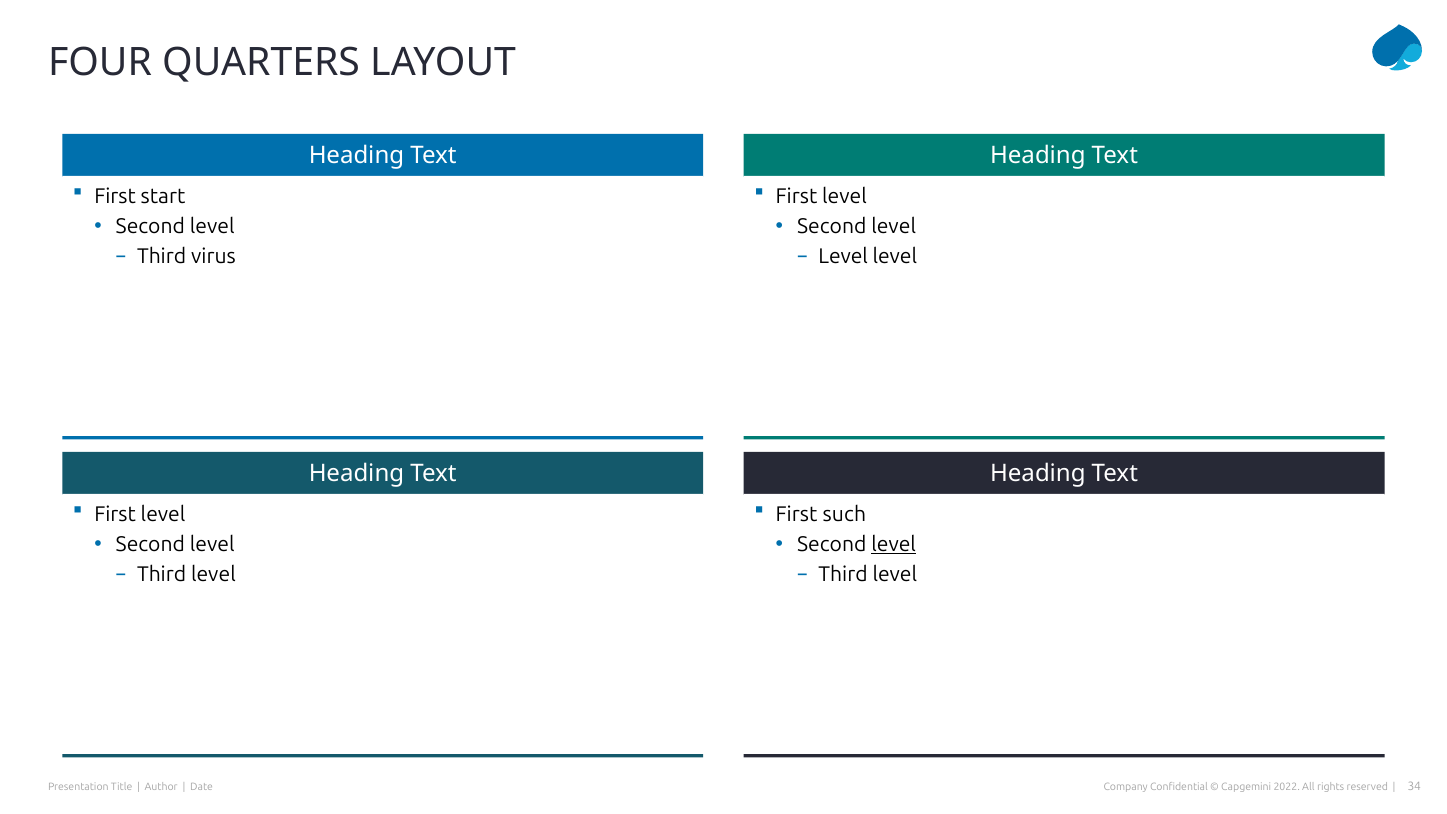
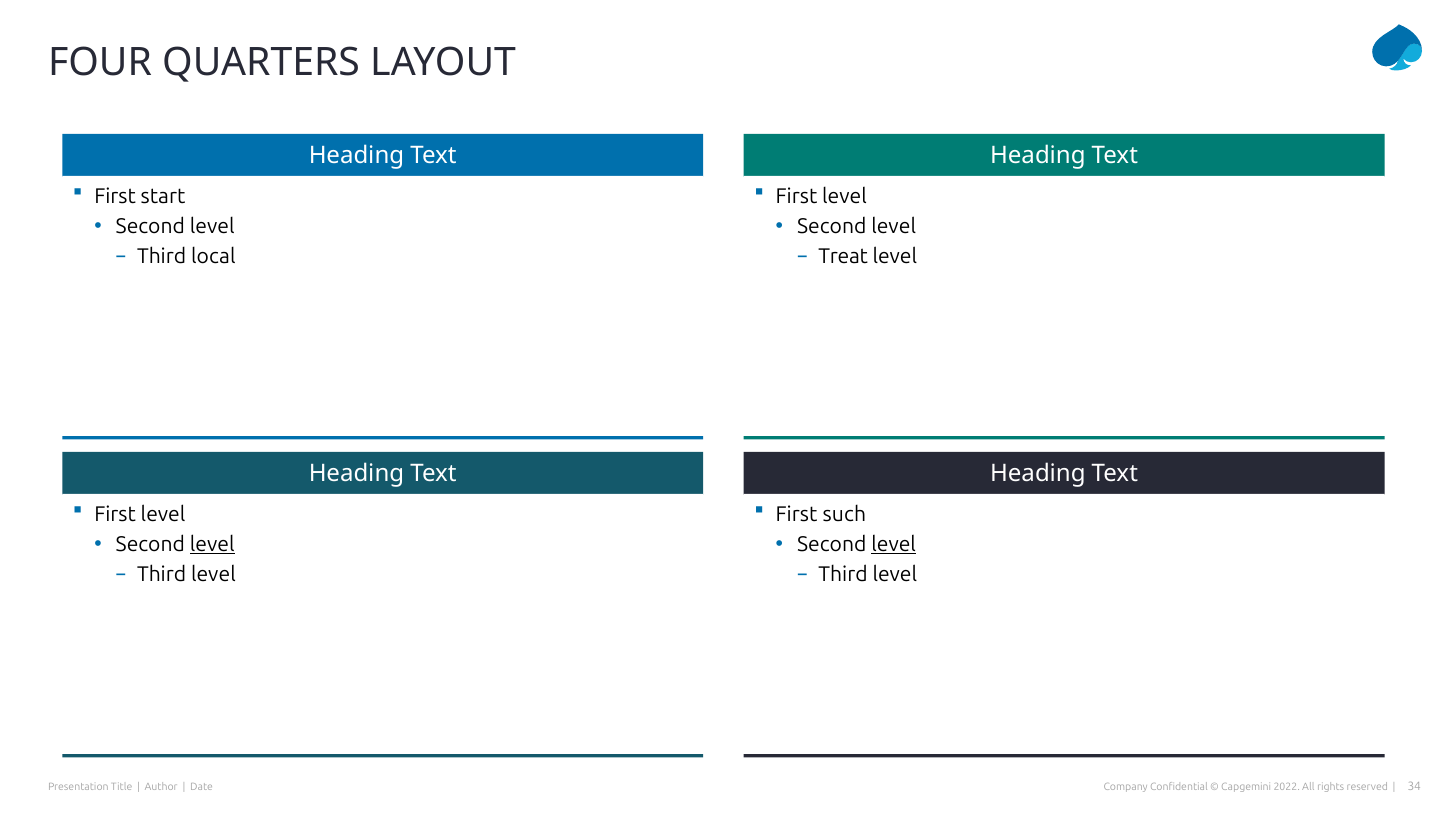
virus: virus -> local (213, 256)
Level: Level -> Treat (843, 256)
level underline: none -> present (212, 544)
